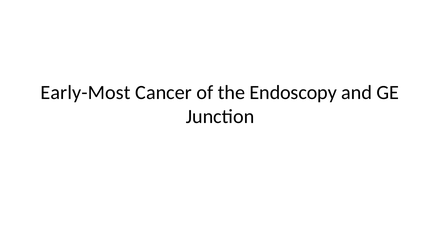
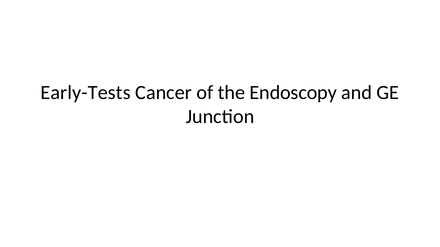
Early-Most: Early-Most -> Early-Tests (86, 93)
